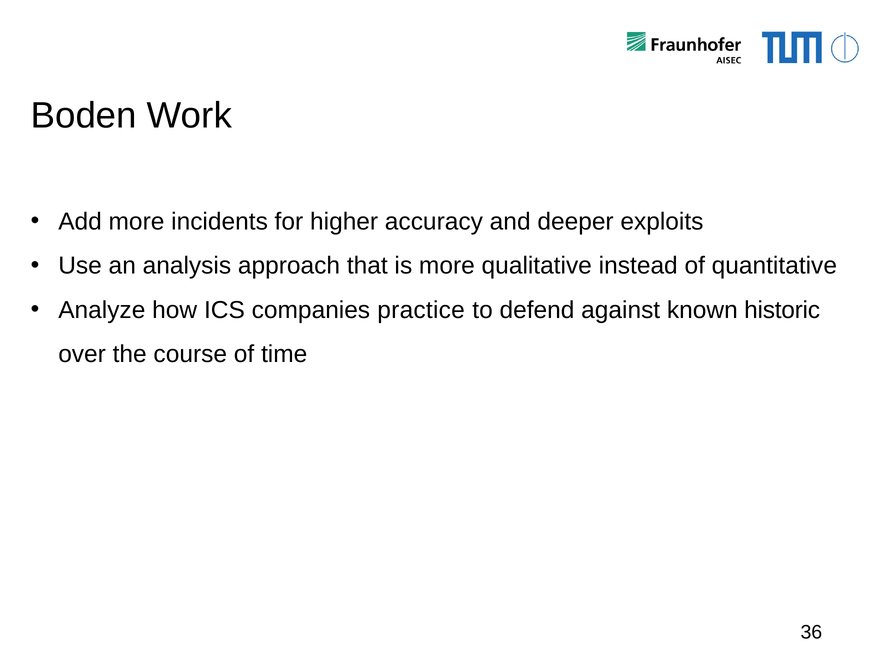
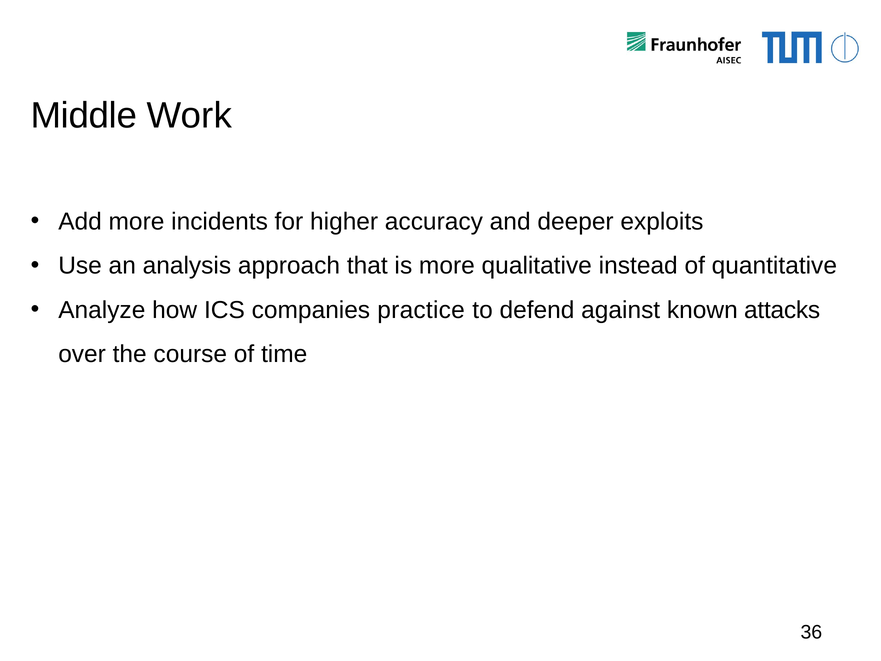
Boden: Boden -> Middle (84, 115)
historic: historic -> attacks (782, 310)
